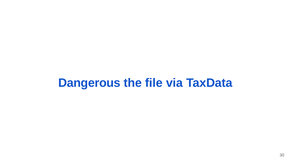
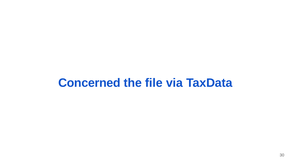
Dangerous: Dangerous -> Concerned (89, 83)
